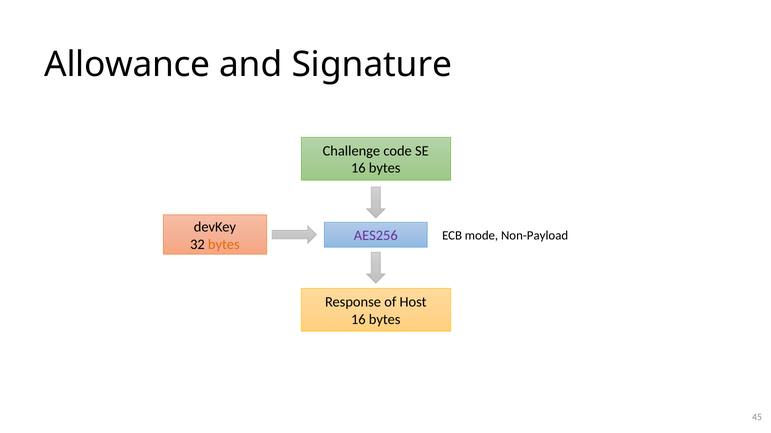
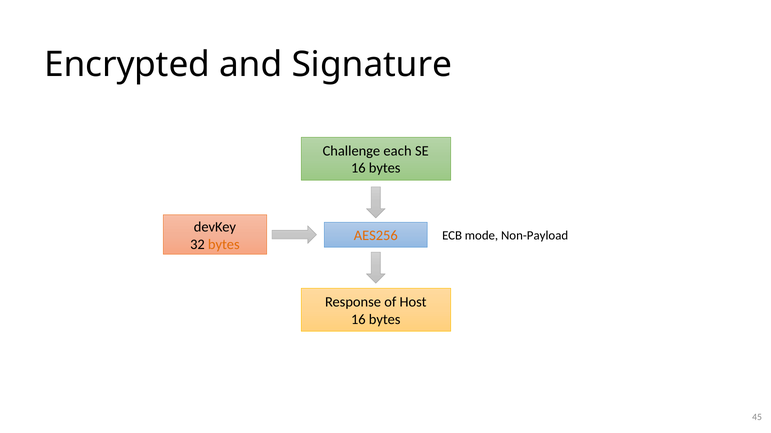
Allowance: Allowance -> Encrypted (127, 65)
code: code -> each (397, 151)
AES256 colour: purple -> orange (376, 236)
